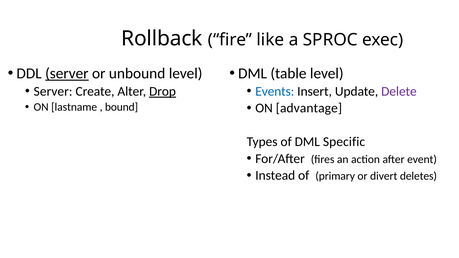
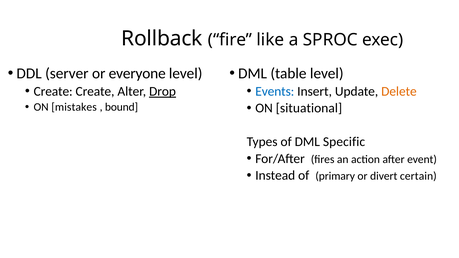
server underline: present -> none (67, 74)
unbound: unbound -> everyone (137, 74)
Server: Server -> Create (53, 91)
Delete colour: purple -> orange (399, 91)
lastname: lastname -> mistakes (74, 107)
advantage: advantage -> situational (309, 108)
deletes: deletes -> certain (418, 176)
